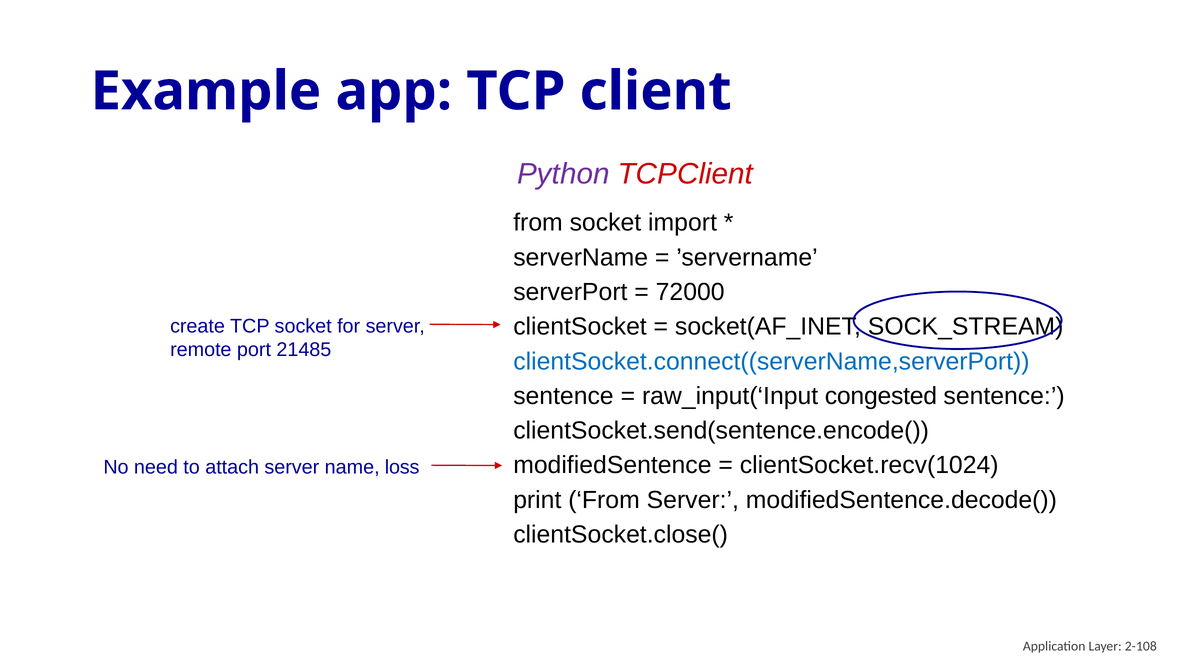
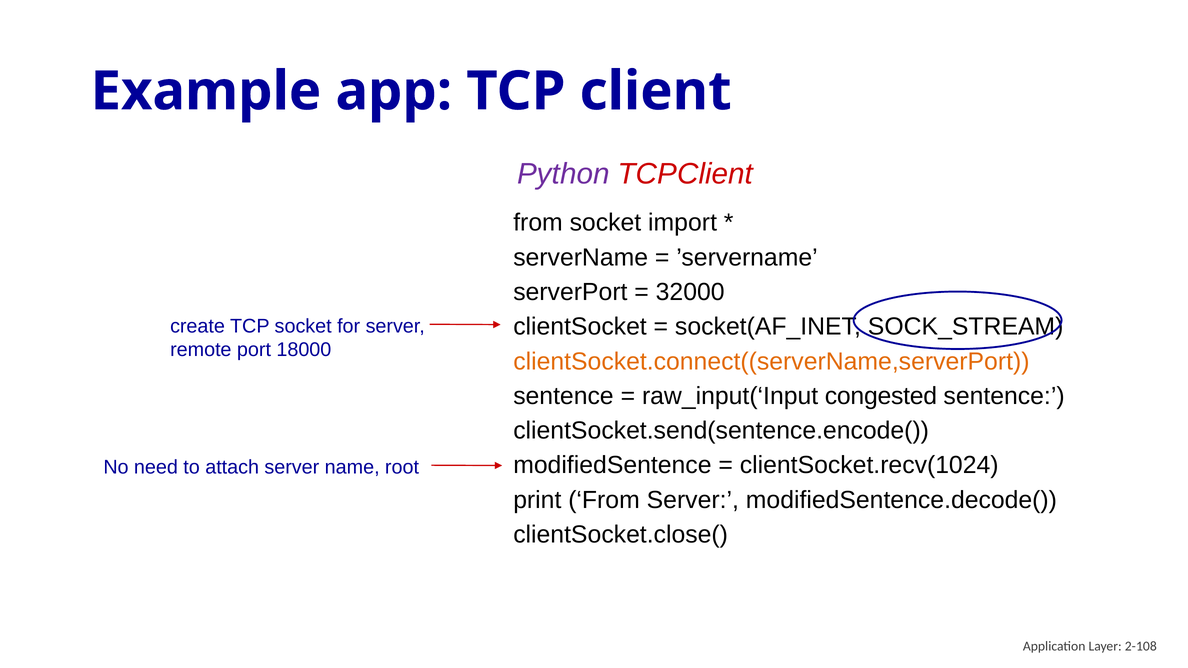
72000: 72000 -> 32000 (690, 292)
21485: 21485 -> 18000 (304, 350)
clientSocket.connect((serverName,serverPort colour: blue -> orange (771, 361)
loss: loss -> root (402, 467)
